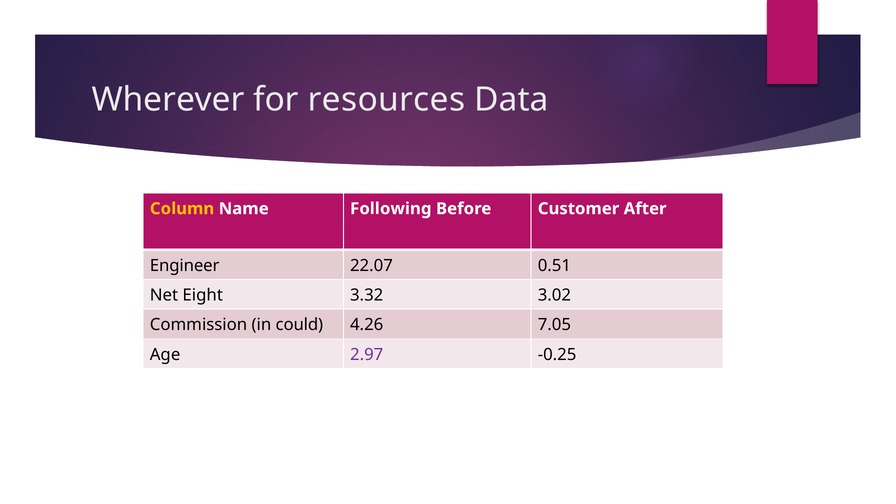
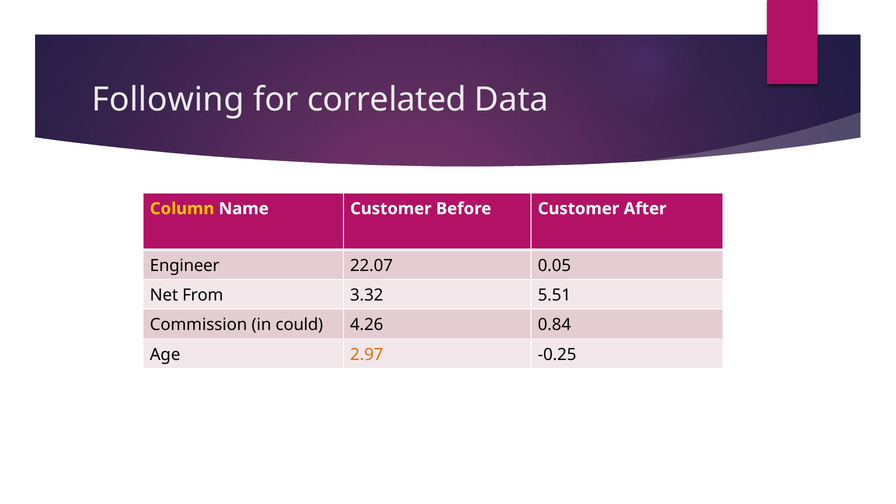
Wherever: Wherever -> Following (168, 100)
resources: resources -> correlated (387, 100)
Name Following: Following -> Customer (391, 209)
0.51: 0.51 -> 0.05 (554, 266)
Eight: Eight -> From (203, 295)
3.02: 3.02 -> 5.51 (554, 295)
7.05: 7.05 -> 0.84 (554, 325)
2.97 colour: purple -> orange (367, 354)
